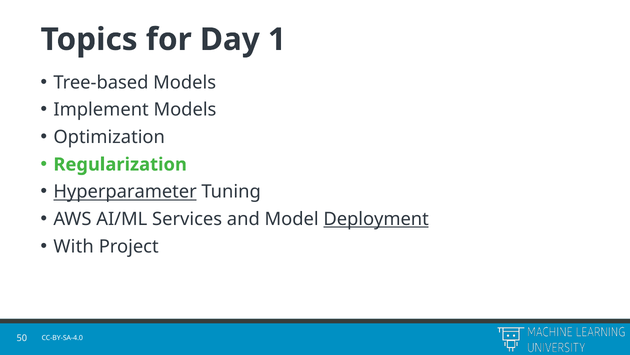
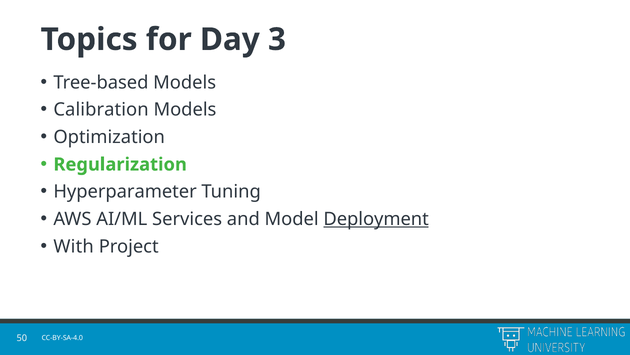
1: 1 -> 3 (277, 39)
Implement: Implement -> Calibration (101, 110)
Hyperparameter underline: present -> none (125, 192)
